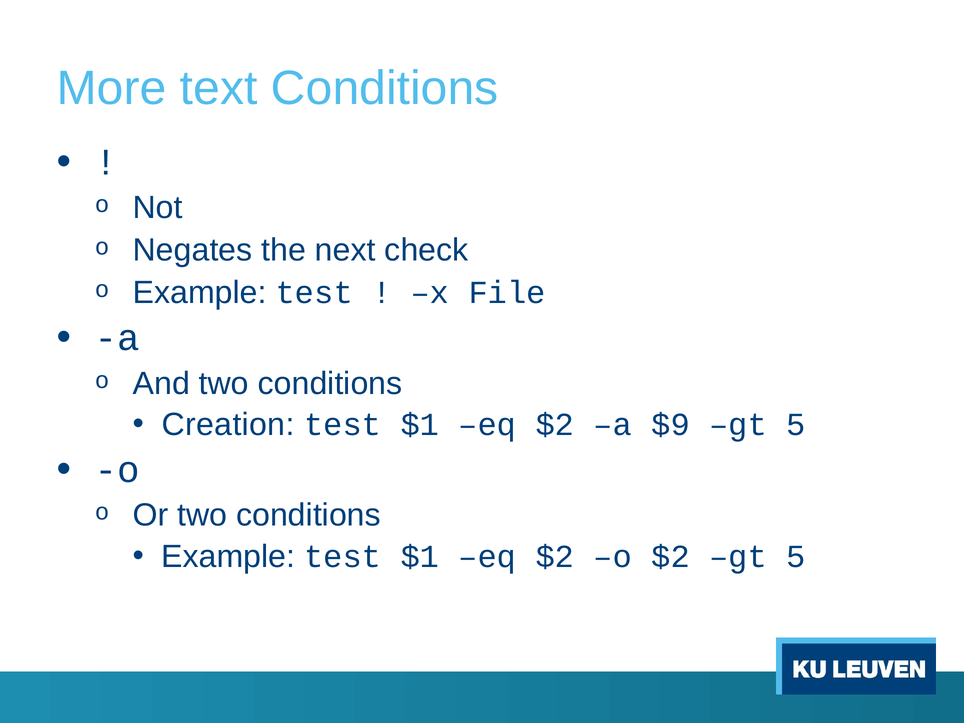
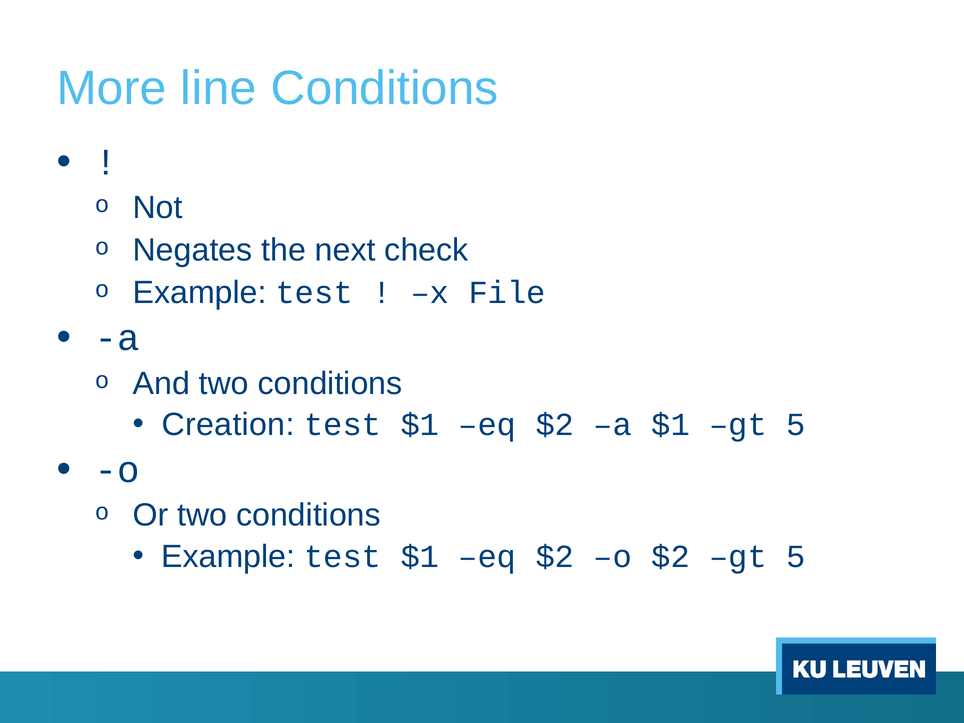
text: text -> line (219, 88)
a $9: $9 -> $1 (671, 425)
